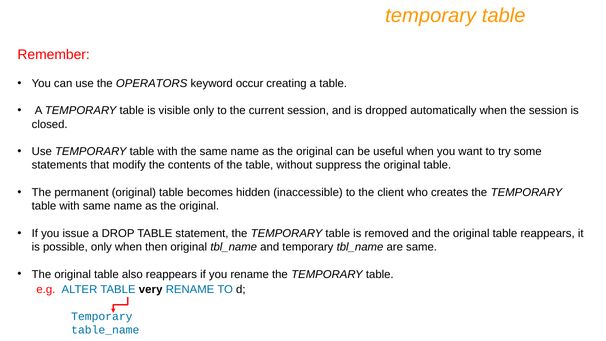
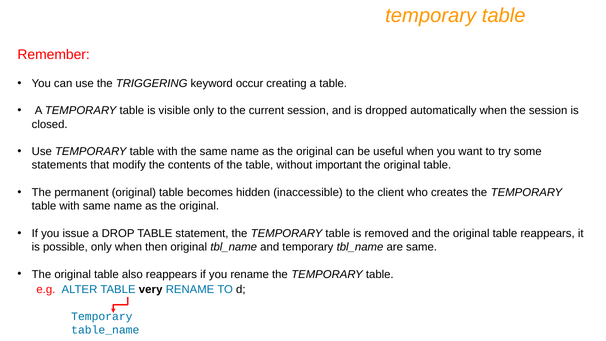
OPERATORS: OPERATORS -> TRIGGERING (152, 83)
suppress: suppress -> important (339, 165)
